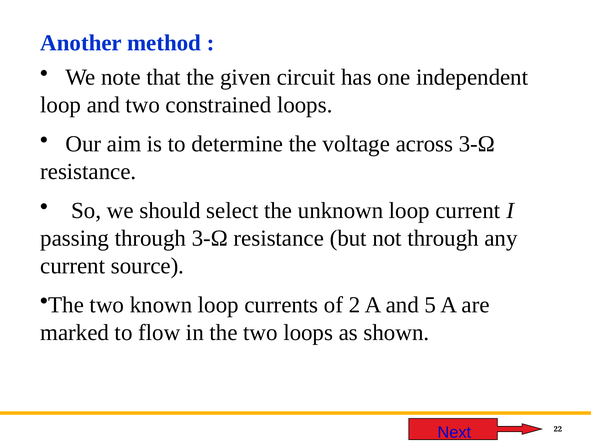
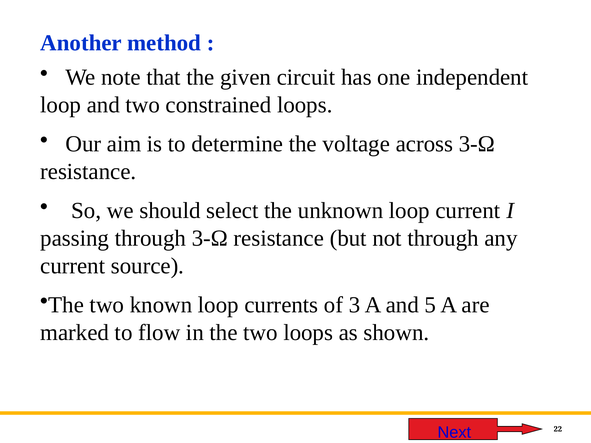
2: 2 -> 3 (355, 305)
